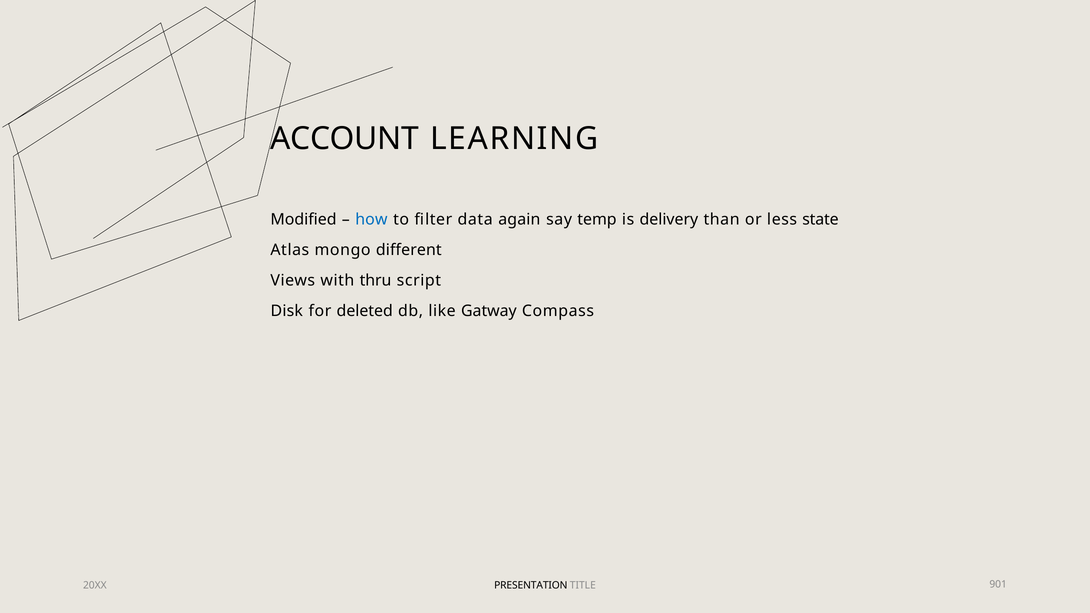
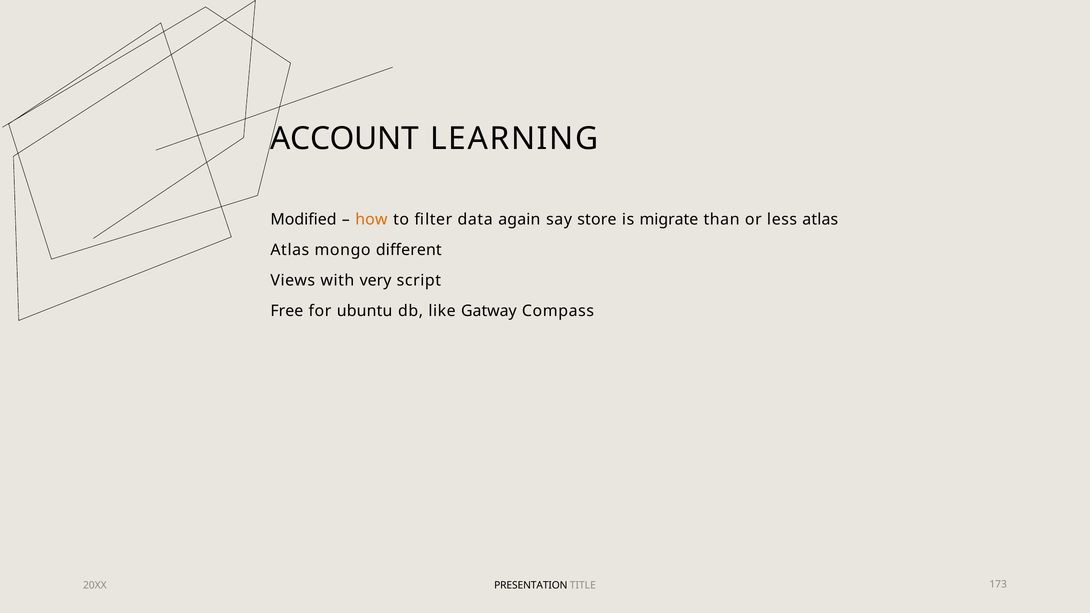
how colour: blue -> orange (371, 219)
temp: temp -> store (597, 219)
delivery: delivery -> migrate (669, 219)
less state: state -> atlas (820, 219)
thru: thru -> very (376, 280)
Disk: Disk -> Free (287, 311)
deleted: deleted -> ubuntu (365, 311)
901: 901 -> 173 (998, 584)
